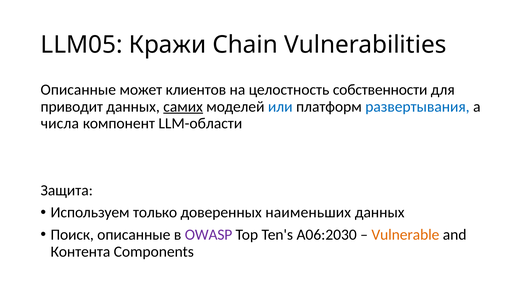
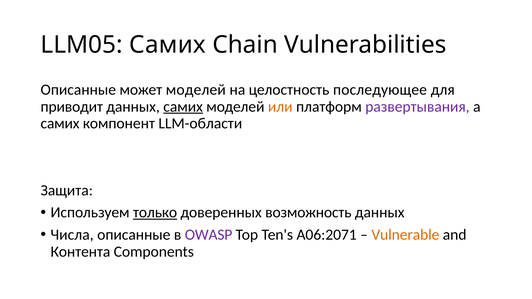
LLM05 Кражи: Кражи -> Самих (167, 45)
может клиентов: клиентов -> моделей (196, 90)
собственности: собственности -> последующее (380, 90)
или colour: blue -> orange (280, 107)
развертывания colour: blue -> purple (417, 107)
числа: числа -> самих (60, 123)
только underline: none -> present (155, 213)
наименьших: наименьших -> возможность (308, 213)
Поиск: Поиск -> Числа (72, 235)
A06:2030: A06:2030 -> A06:2071 (327, 235)
